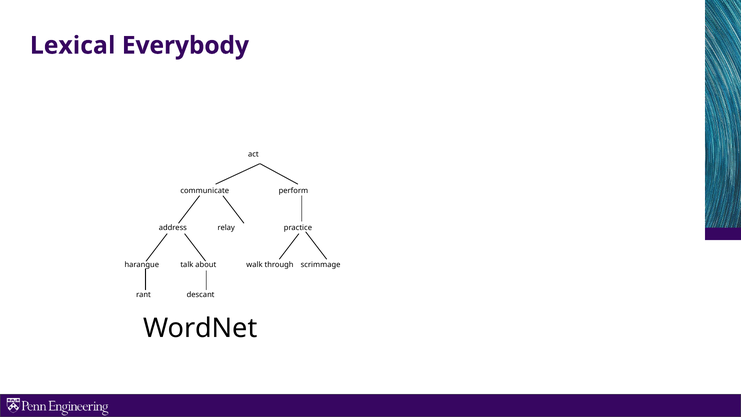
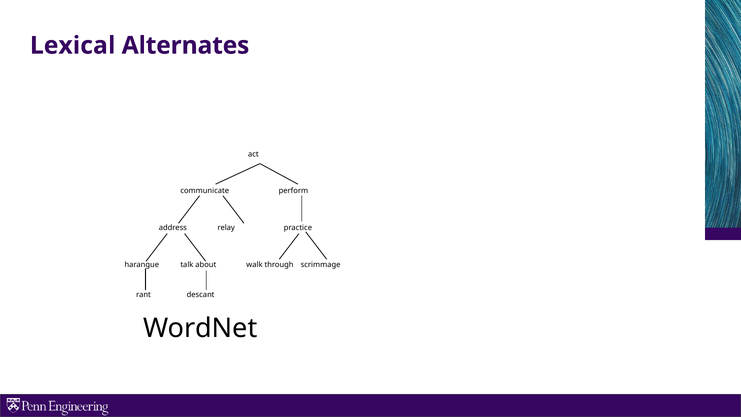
Everybody: Everybody -> Alternates (185, 45)
